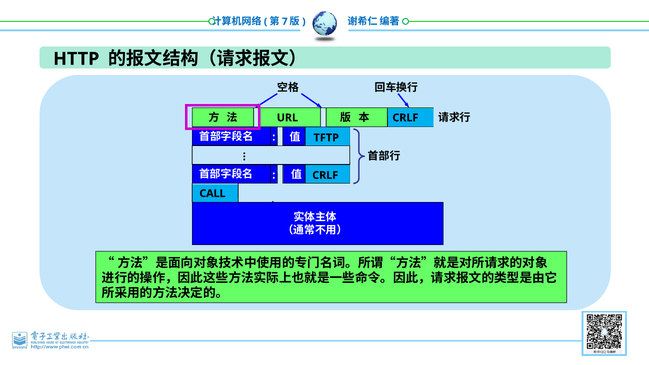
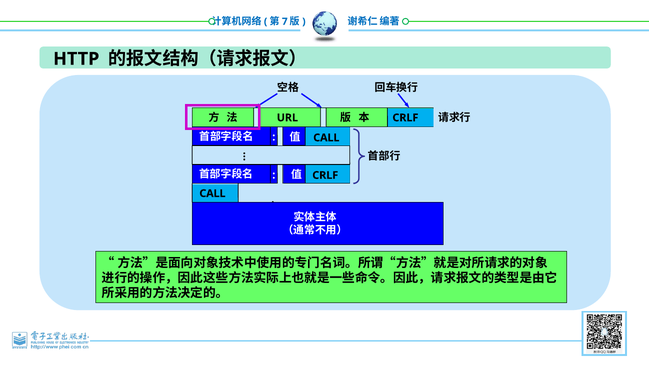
TFTP: TFTP -> CALL (326, 138)
